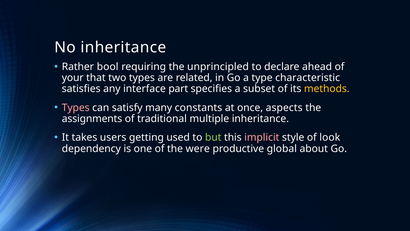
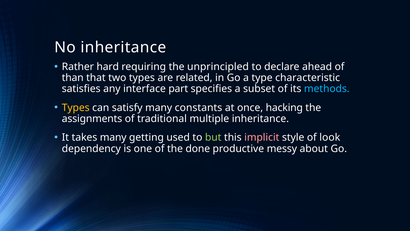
bool: bool -> hard (108, 67)
your: your -> than (73, 78)
methods colour: yellow -> light blue (327, 89)
Types colour: pink -> yellow (76, 108)
aspects: aspects -> hacking (284, 108)
takes users: users -> many (113, 137)
were: were -> done (198, 148)
global: global -> messy (282, 148)
